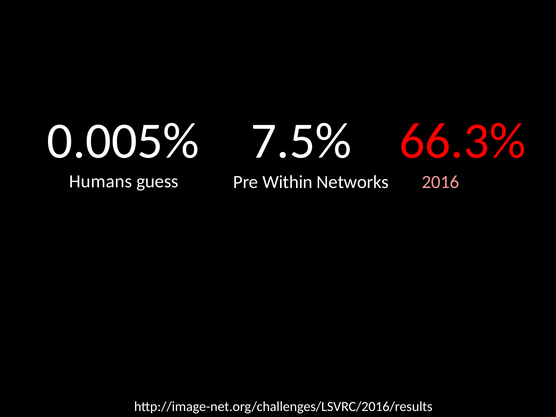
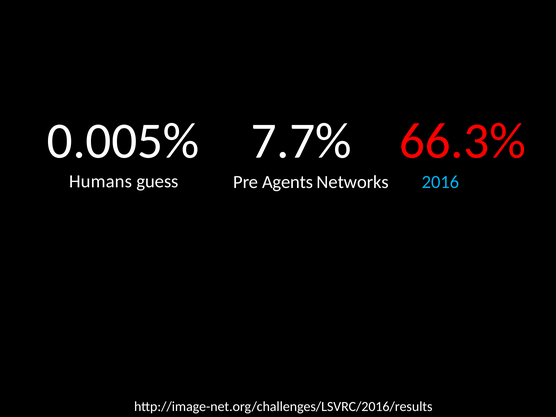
7.5%: 7.5% -> 7.7% (301, 141)
Within: Within -> Agents (288, 182)
2016 colour: pink -> light blue (440, 182)
